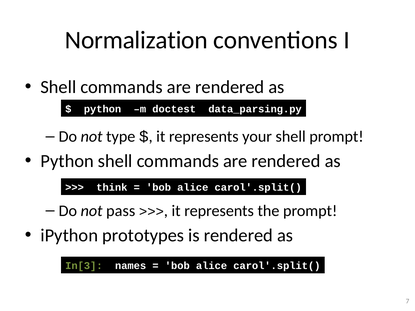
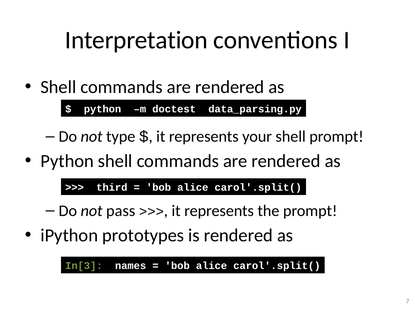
Normalization: Normalization -> Interpretation (136, 40)
think: think -> third (112, 187)
